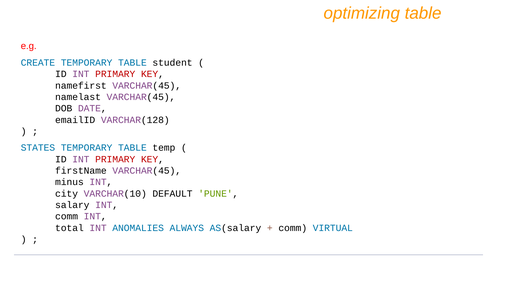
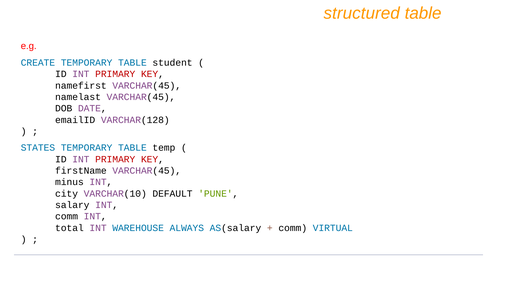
optimizing: optimizing -> structured (362, 13)
ANOMALIES: ANOMALIES -> WAREHOUSE (138, 228)
